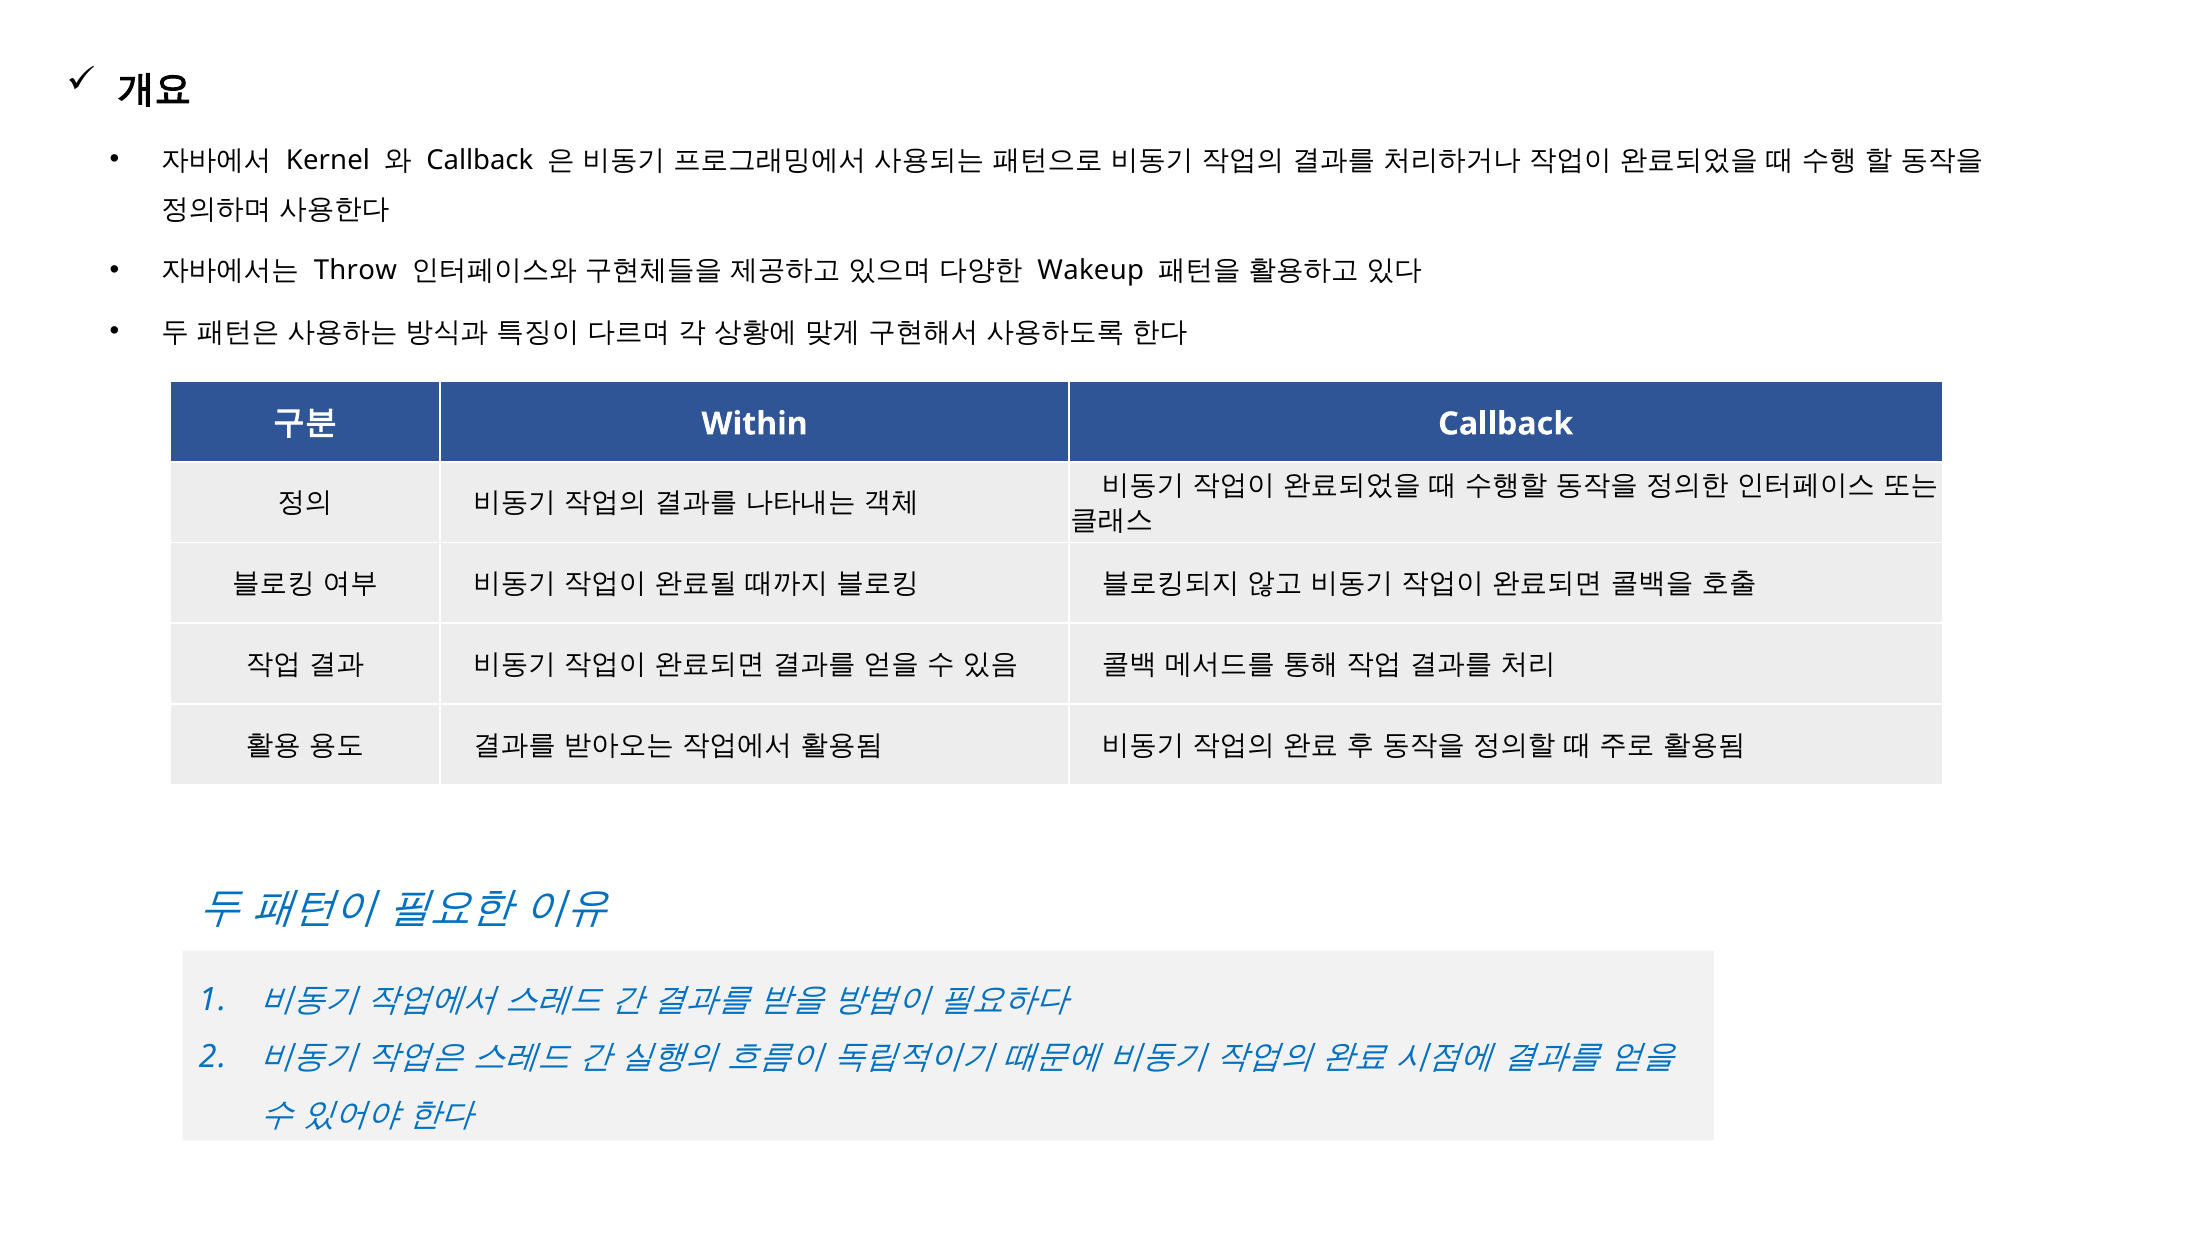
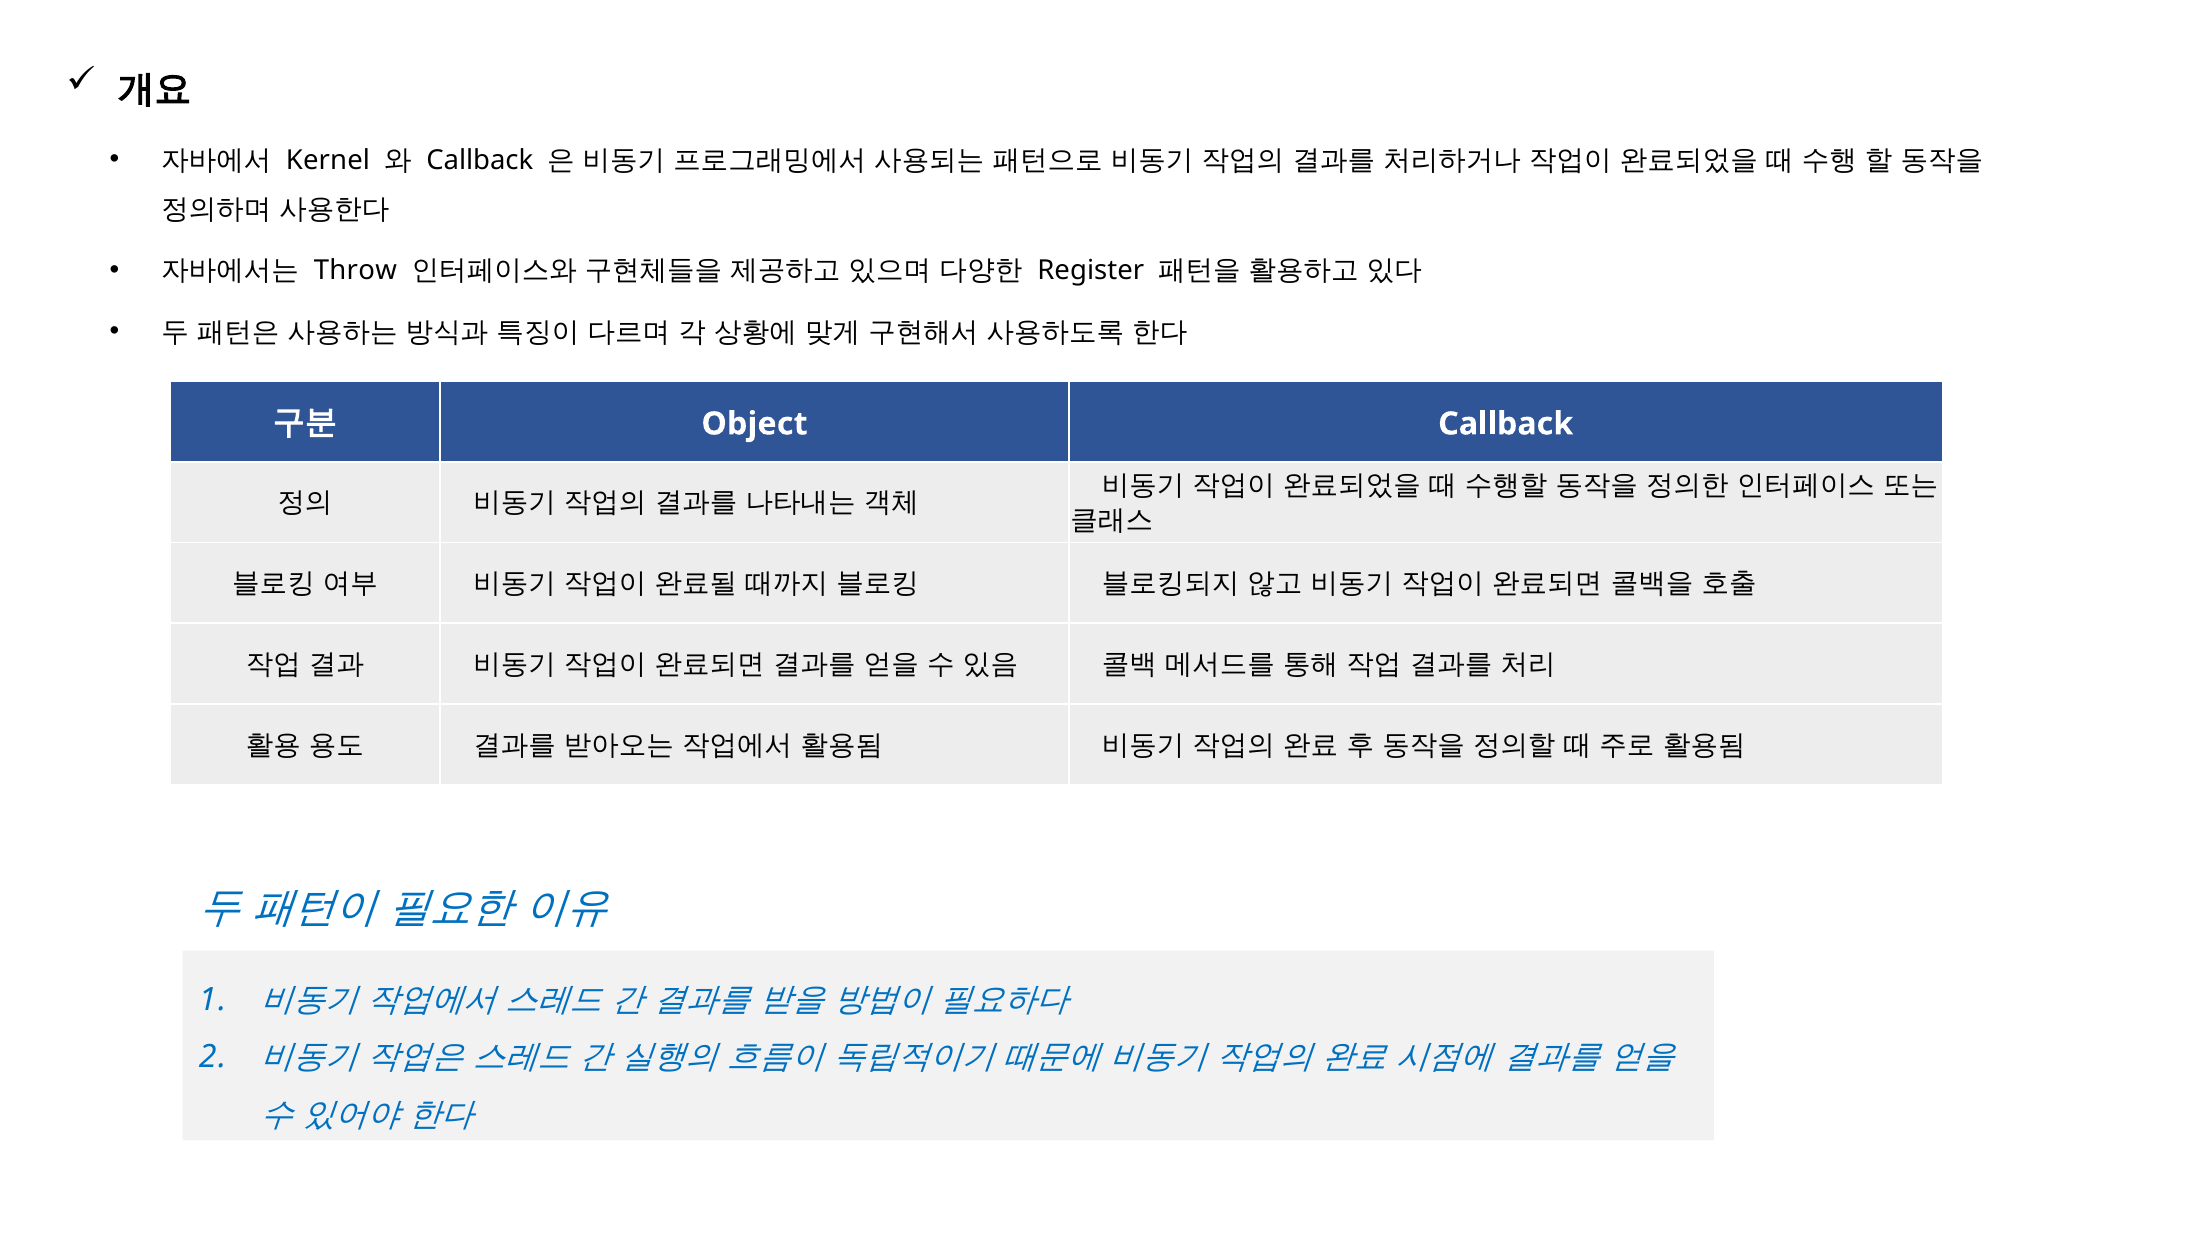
Wakeup: Wakeup -> Register (1091, 271)
Within: Within -> Object (754, 424)
